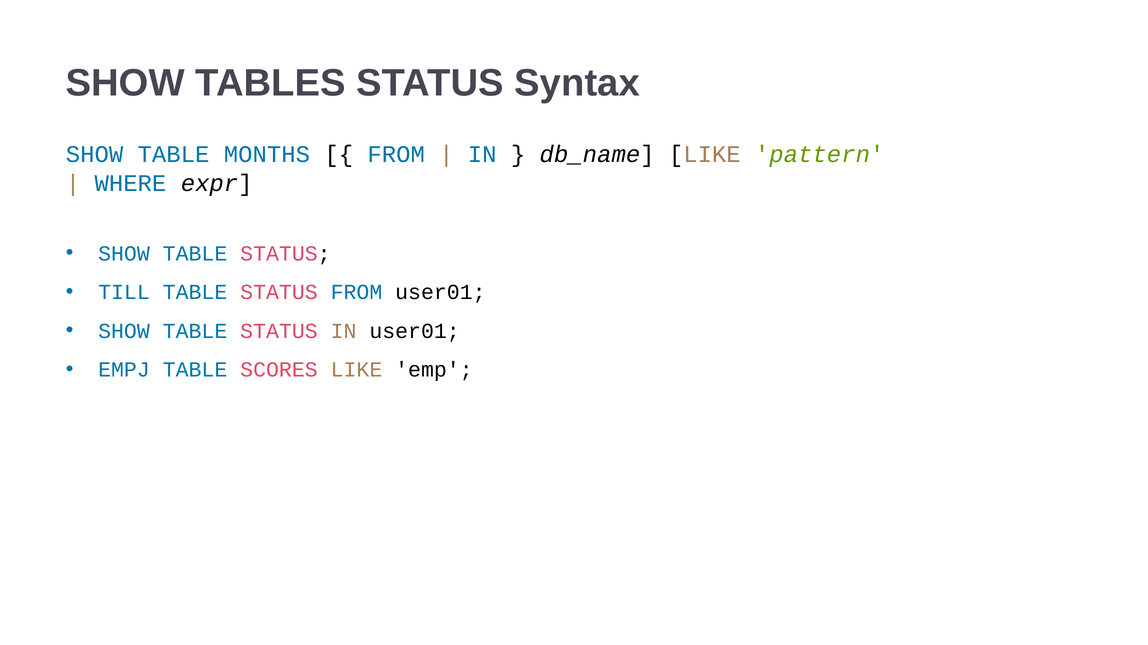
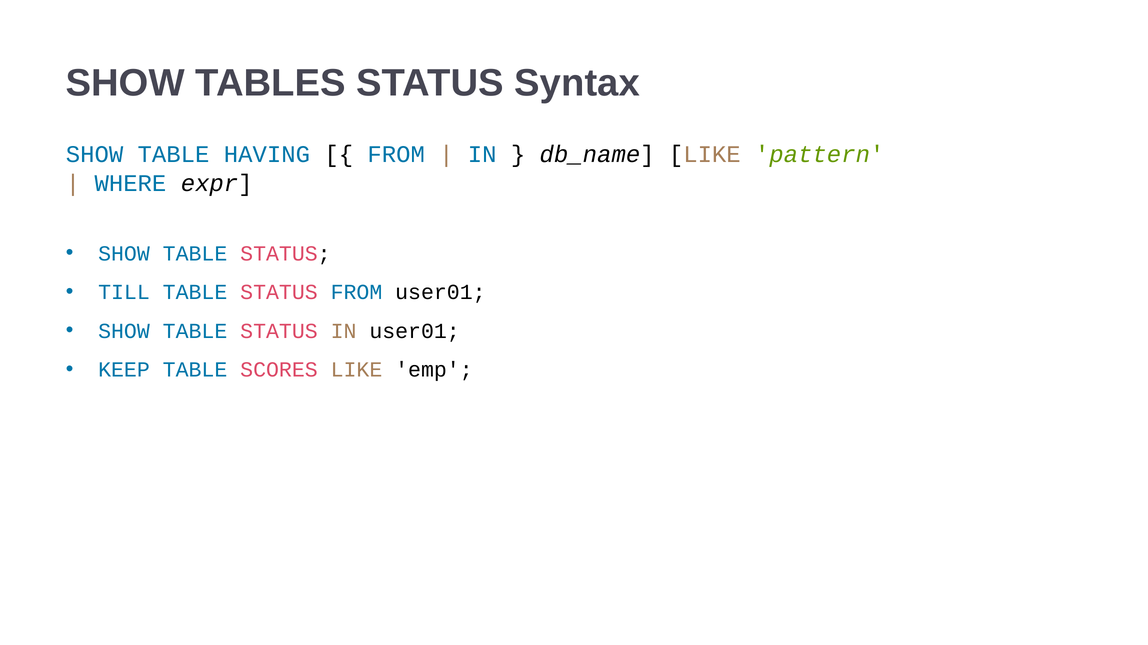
MONTHS: MONTHS -> HAVING (267, 155)
EMPJ: EMPJ -> KEEP (124, 370)
